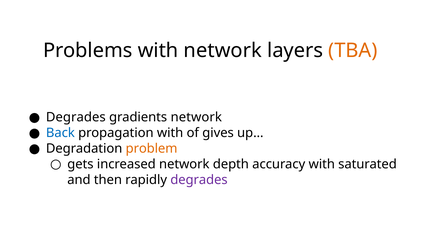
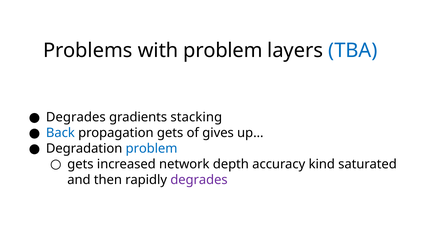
with network: network -> problem (223, 51)
TBA colour: orange -> blue (353, 51)
gradients network: network -> stacking (196, 117)
propagation with: with -> gets (170, 133)
problem colour: orange -> blue (152, 148)
accuracy with: with -> kind (322, 164)
